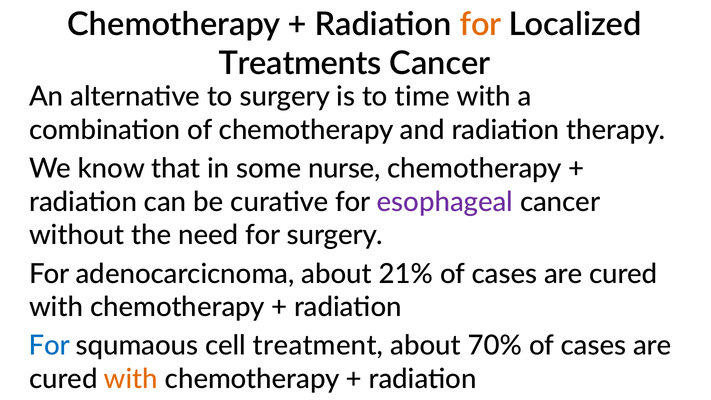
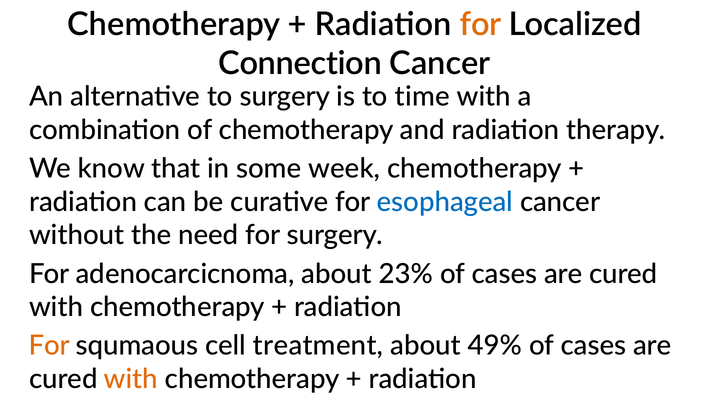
Treatments: Treatments -> Connection (300, 64)
nurse: nurse -> week (344, 169)
esophageal colour: purple -> blue (445, 202)
21%: 21% -> 23% (406, 274)
For colour: blue -> orange (49, 346)
70%: 70% -> 49% (495, 346)
